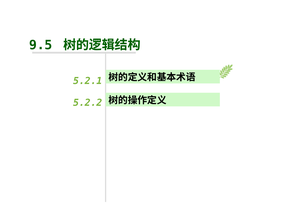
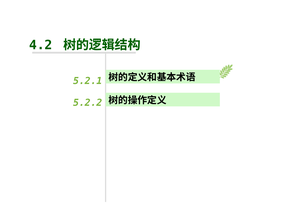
9.5: 9.5 -> 4.2 (41, 45)
